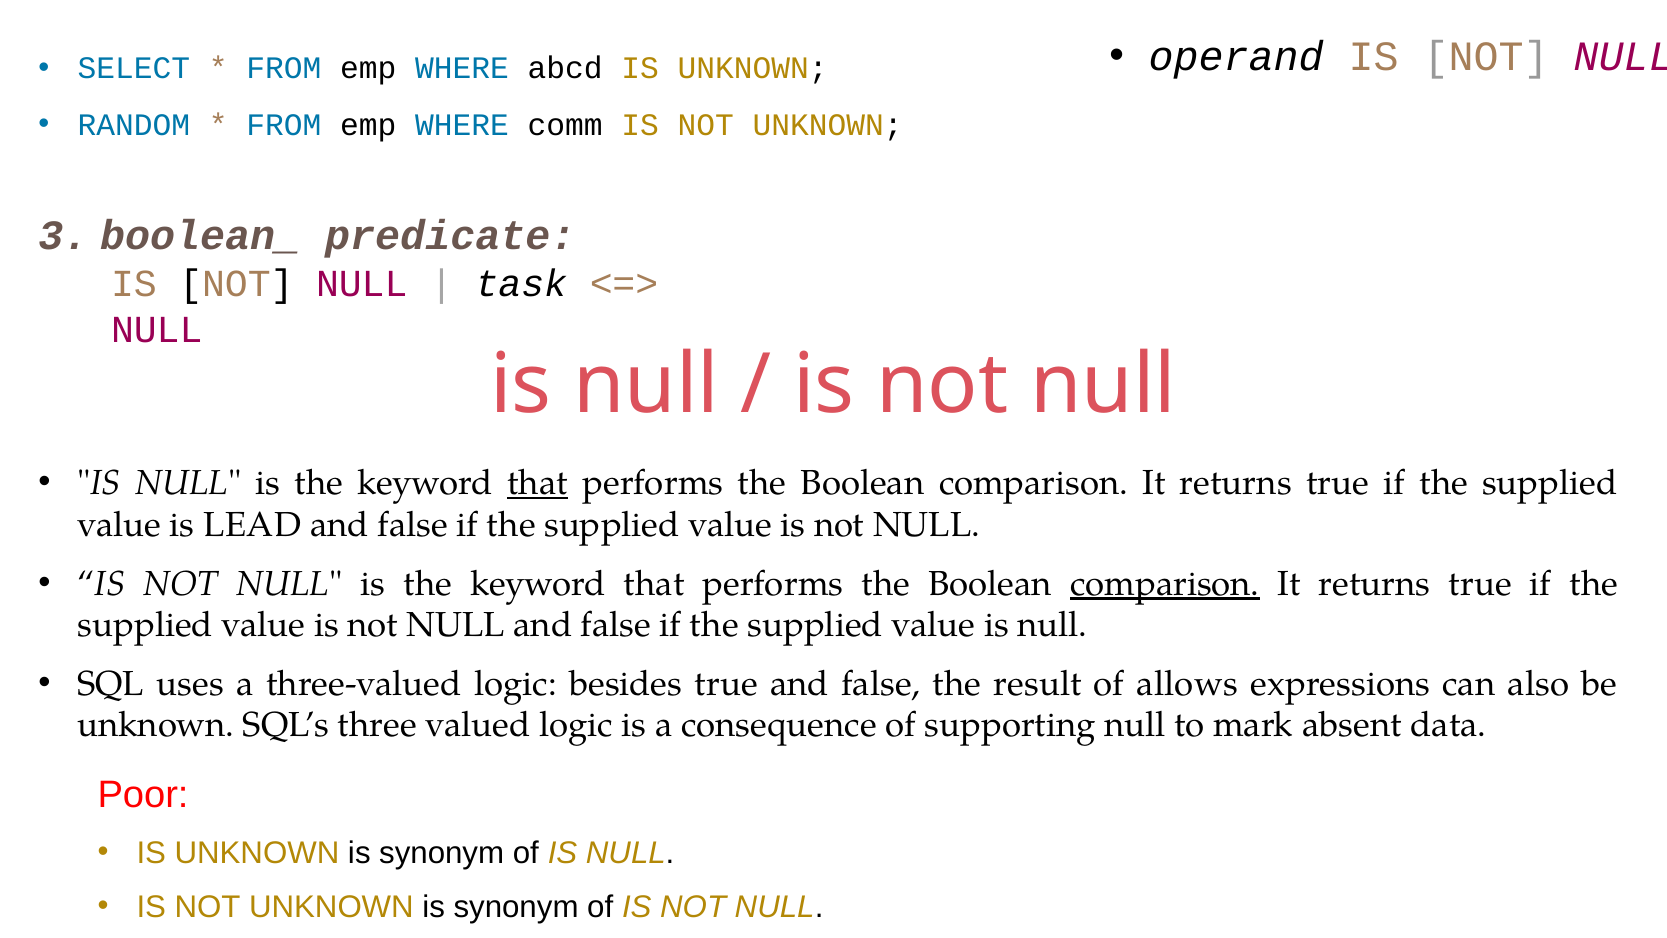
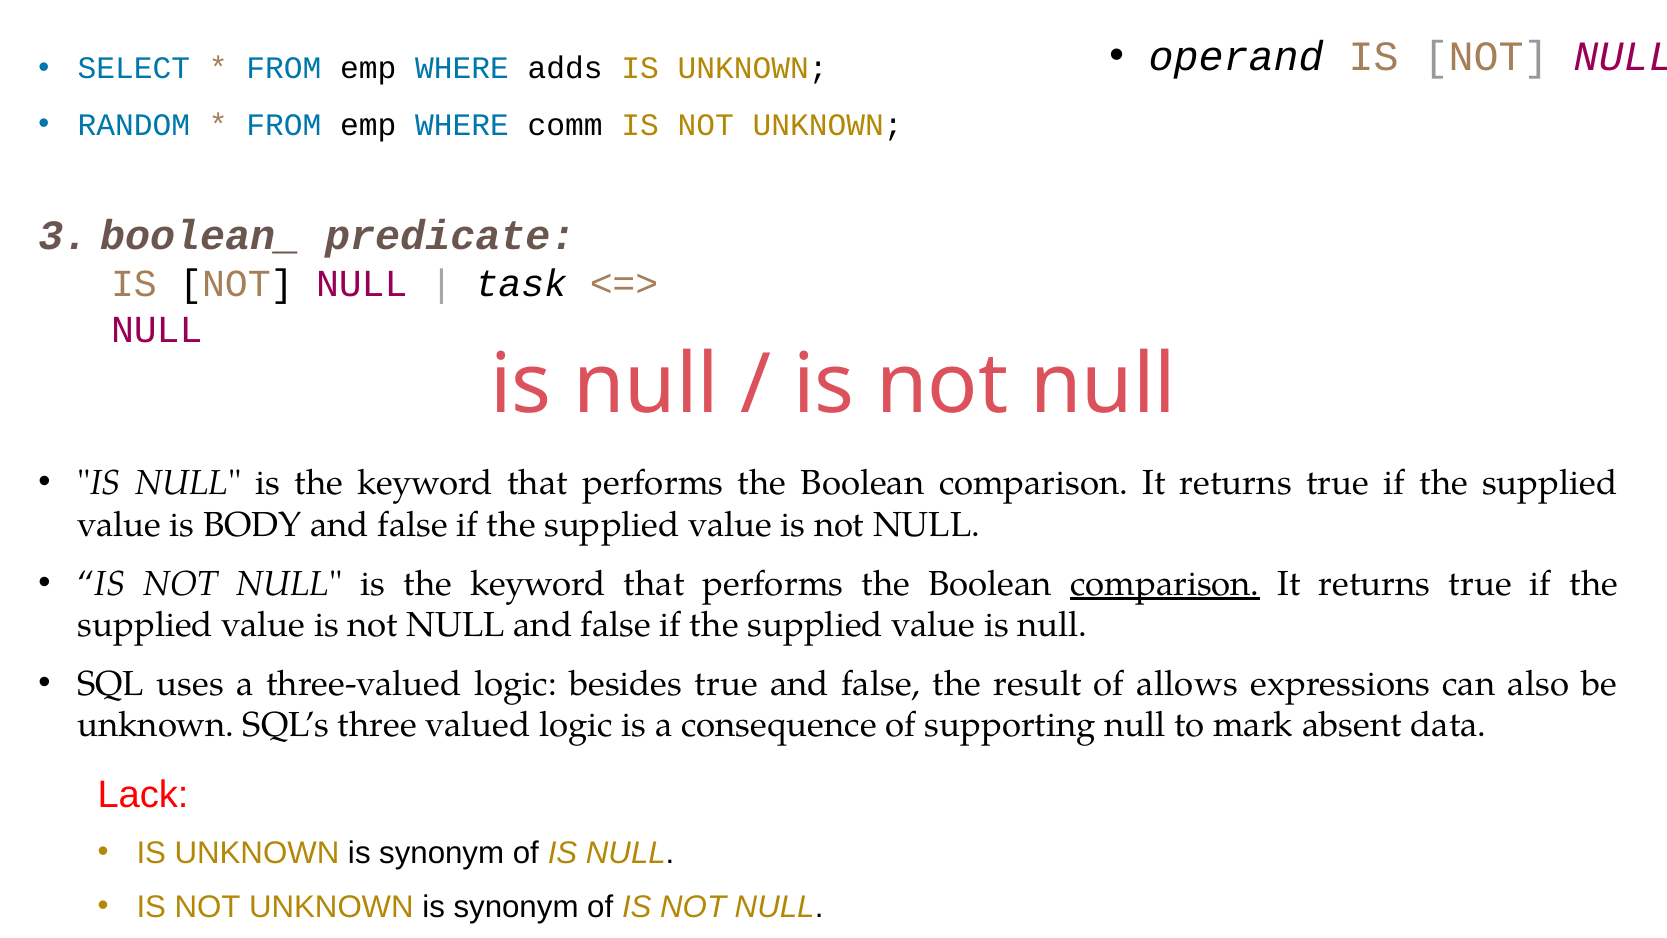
abcd: abcd -> adds (565, 68)
that underline: present -> none (538, 483)
LEAD: LEAD -> BODY (252, 525)
Poor: Poor -> Lack (143, 795)
